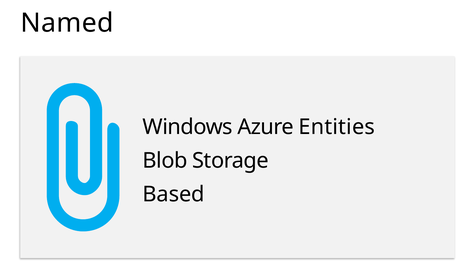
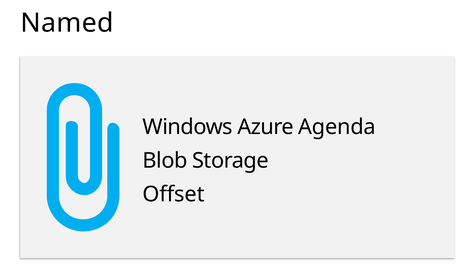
Entities: Entities -> Agenda (337, 127)
Based: Based -> Offset (174, 195)
